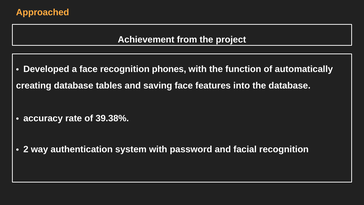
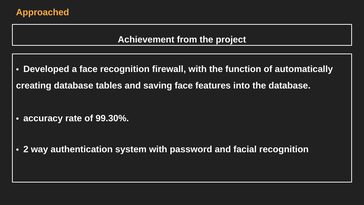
phones: phones -> firewall (169, 69)
39.38%: 39.38% -> 99.30% (112, 118)
